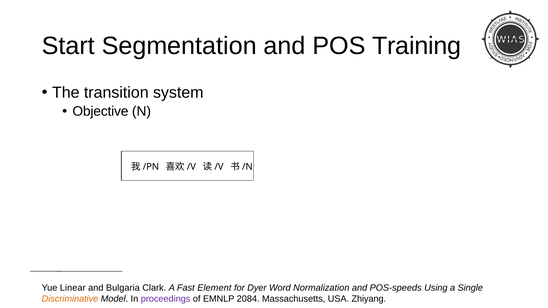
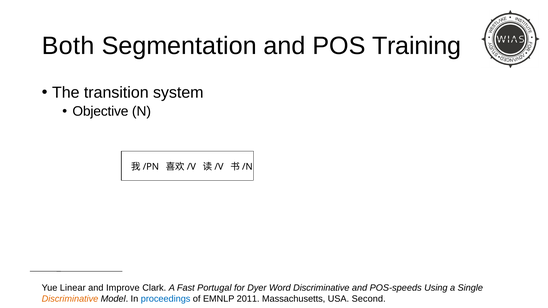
Start: Start -> Both (68, 46)
Bulgaria: Bulgaria -> Improve (123, 288)
Element: Element -> Portugal (214, 288)
Word Normalization: Normalization -> Discriminative (321, 288)
proceedings colour: purple -> blue (166, 299)
2084: 2084 -> 2011 (248, 299)
Zhiyang: Zhiyang -> Second (369, 299)
